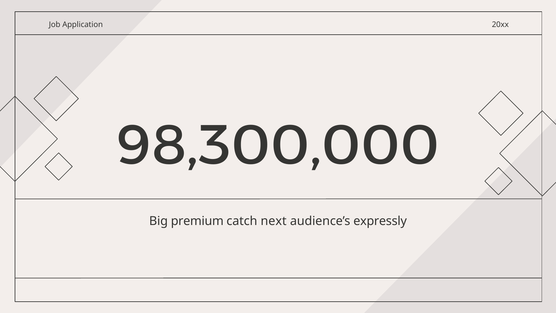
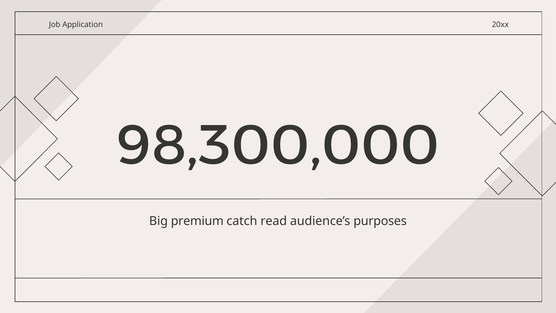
next: next -> read (274, 221)
expressly: expressly -> purposes (380, 221)
